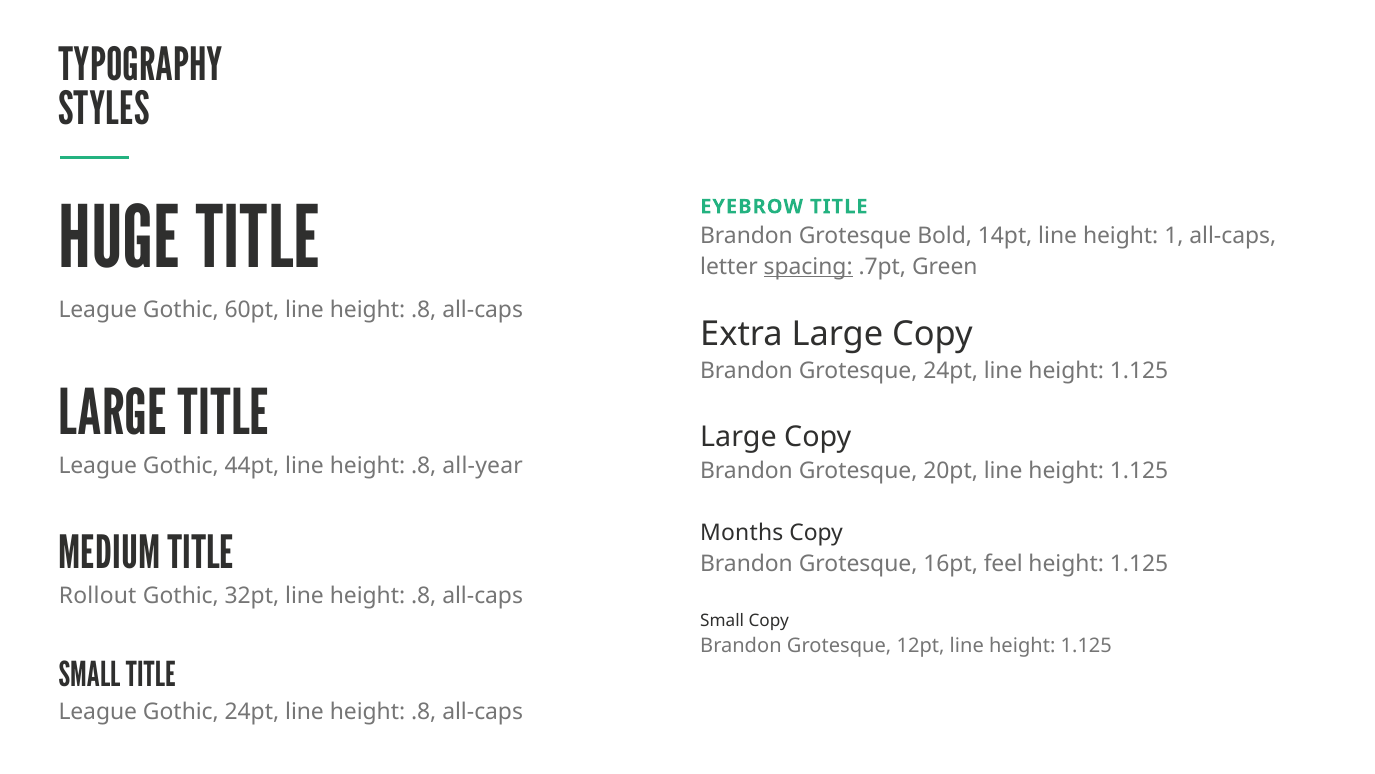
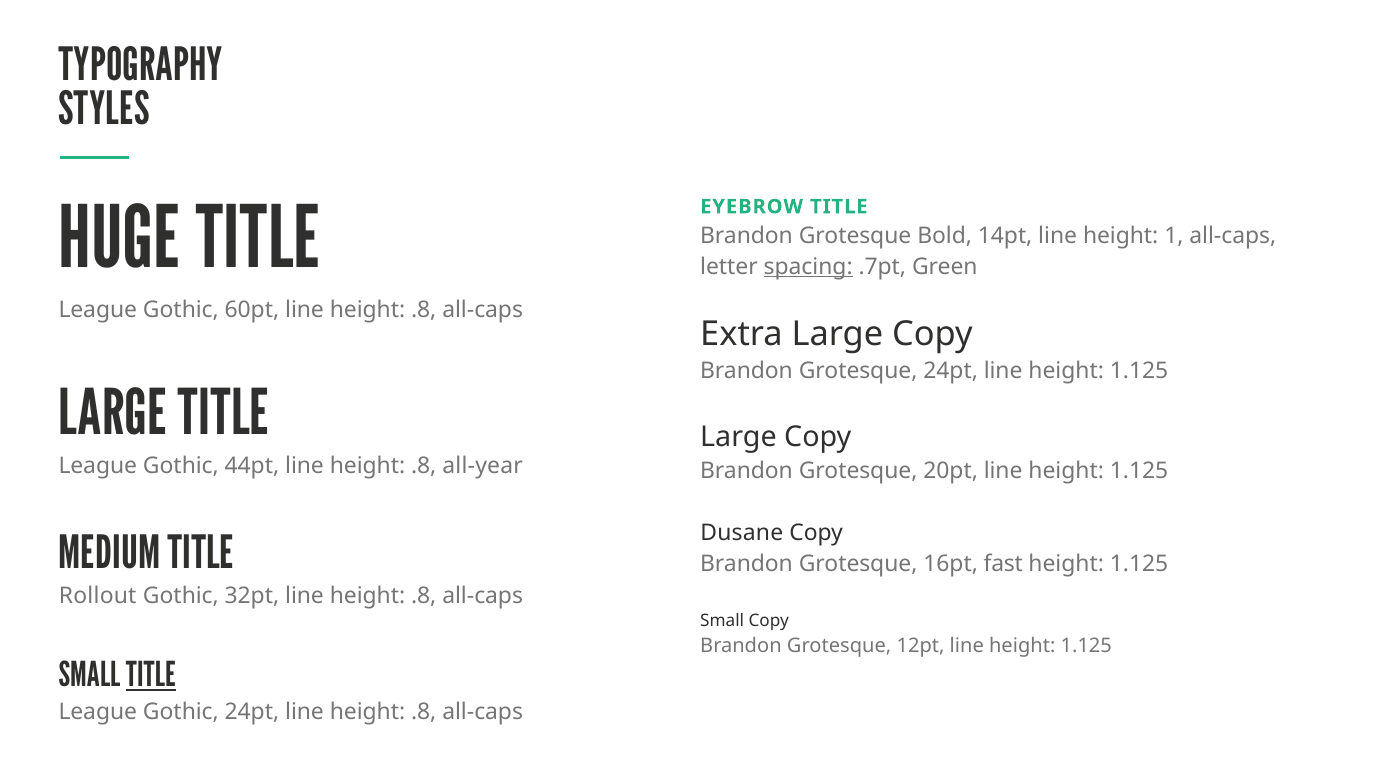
Months: Months -> Dusane (742, 533)
feel: feel -> fast (1003, 563)
TITLE underline: none -> present (151, 675)
